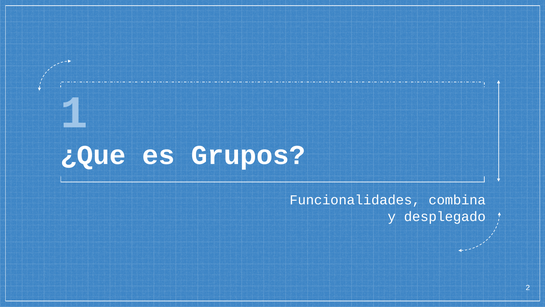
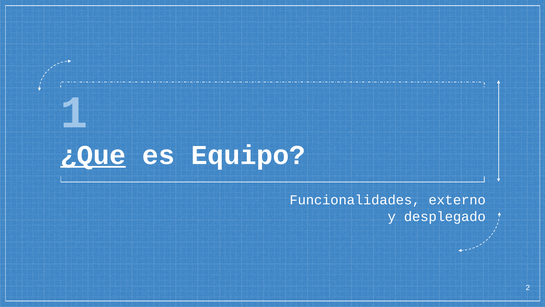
¿Que underline: none -> present (93, 155)
Grupos: Grupos -> Equipo (248, 155)
combina: combina -> externo (457, 200)
